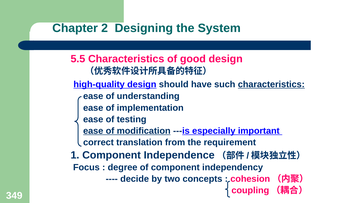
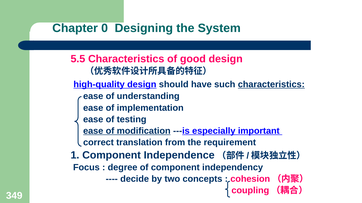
2: 2 -> 0 (105, 28)
